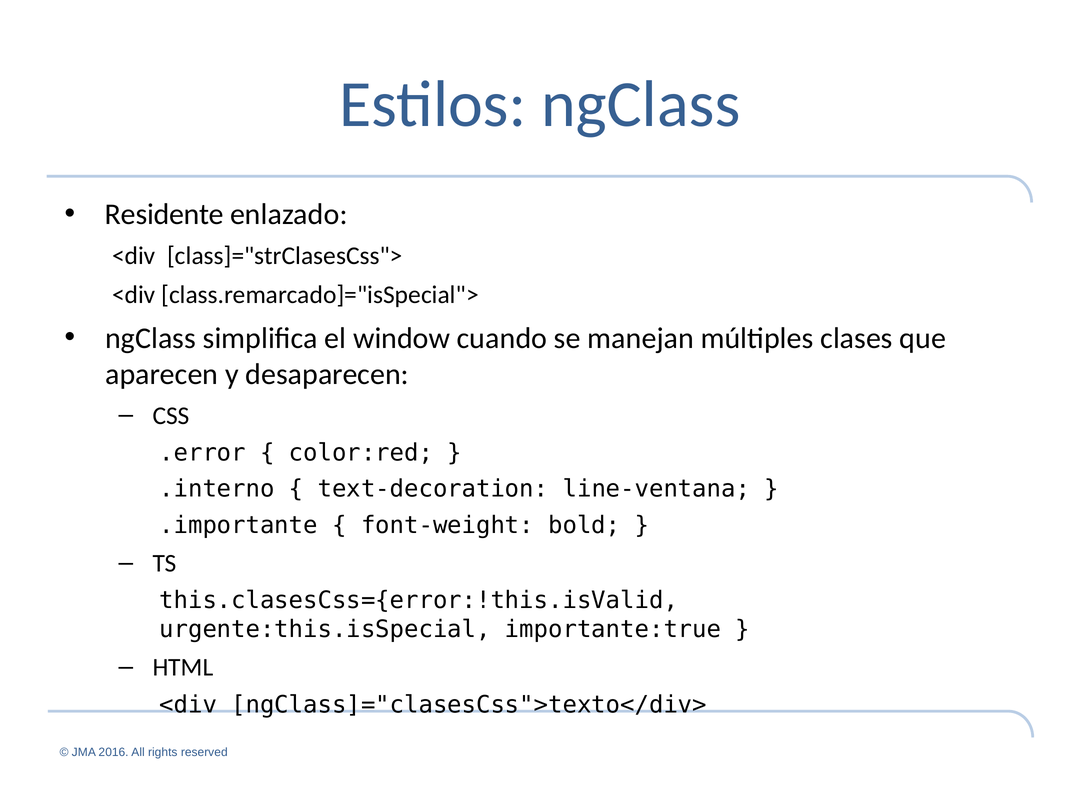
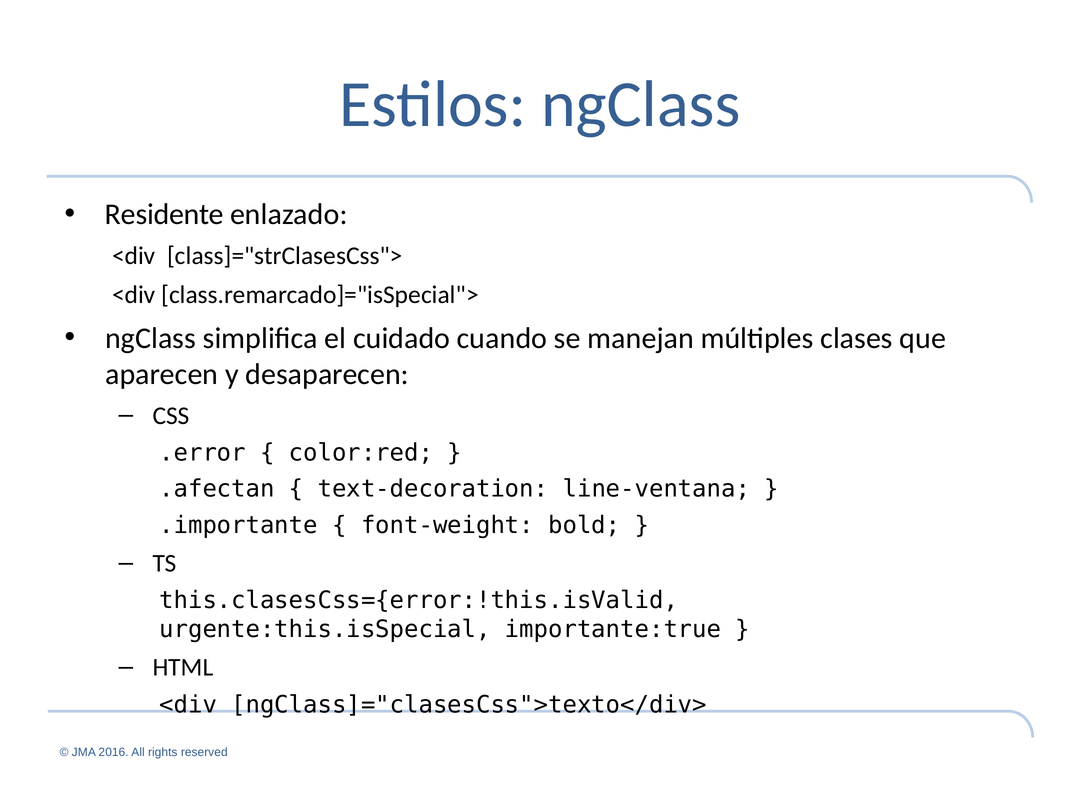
window: window -> cuidado (402, 338)
.interno: .interno -> .afectan (217, 489)
